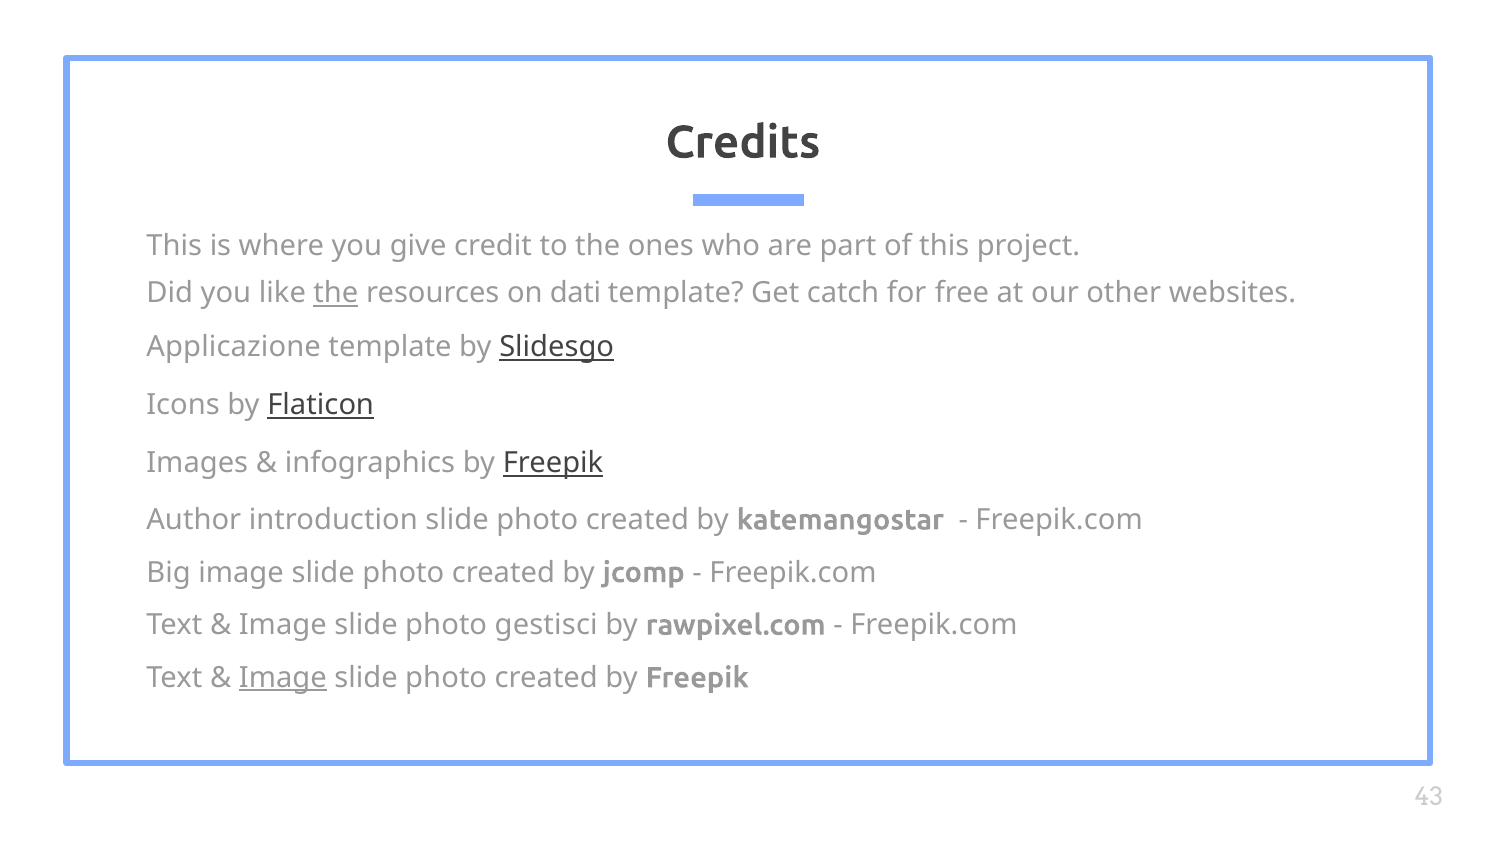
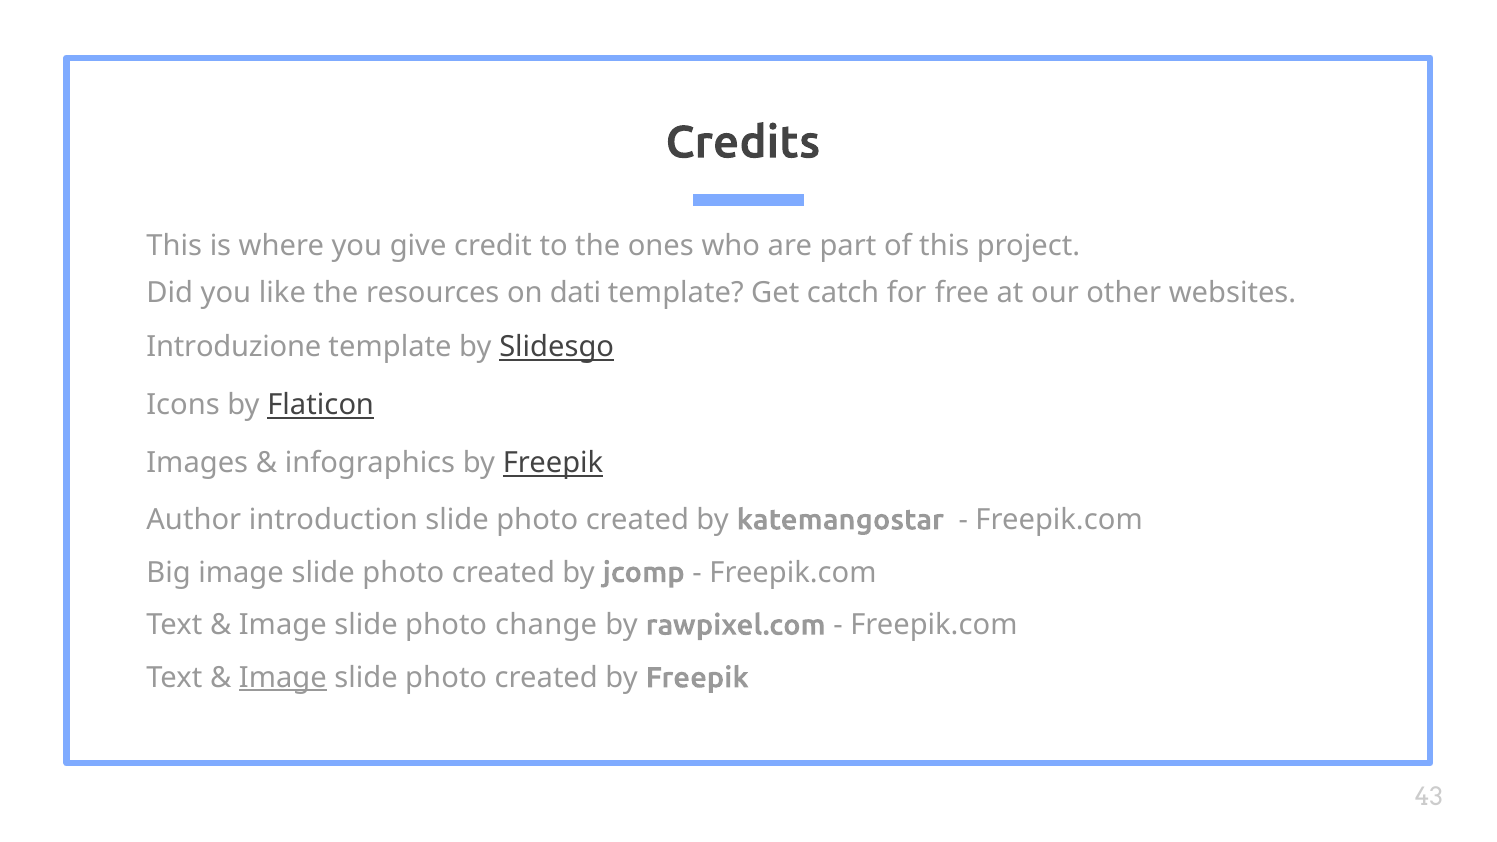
the underline: present -> none (336, 293)
Applicazione: Applicazione -> Introduzione (234, 346)
gestisci: gestisci -> change (546, 625)
